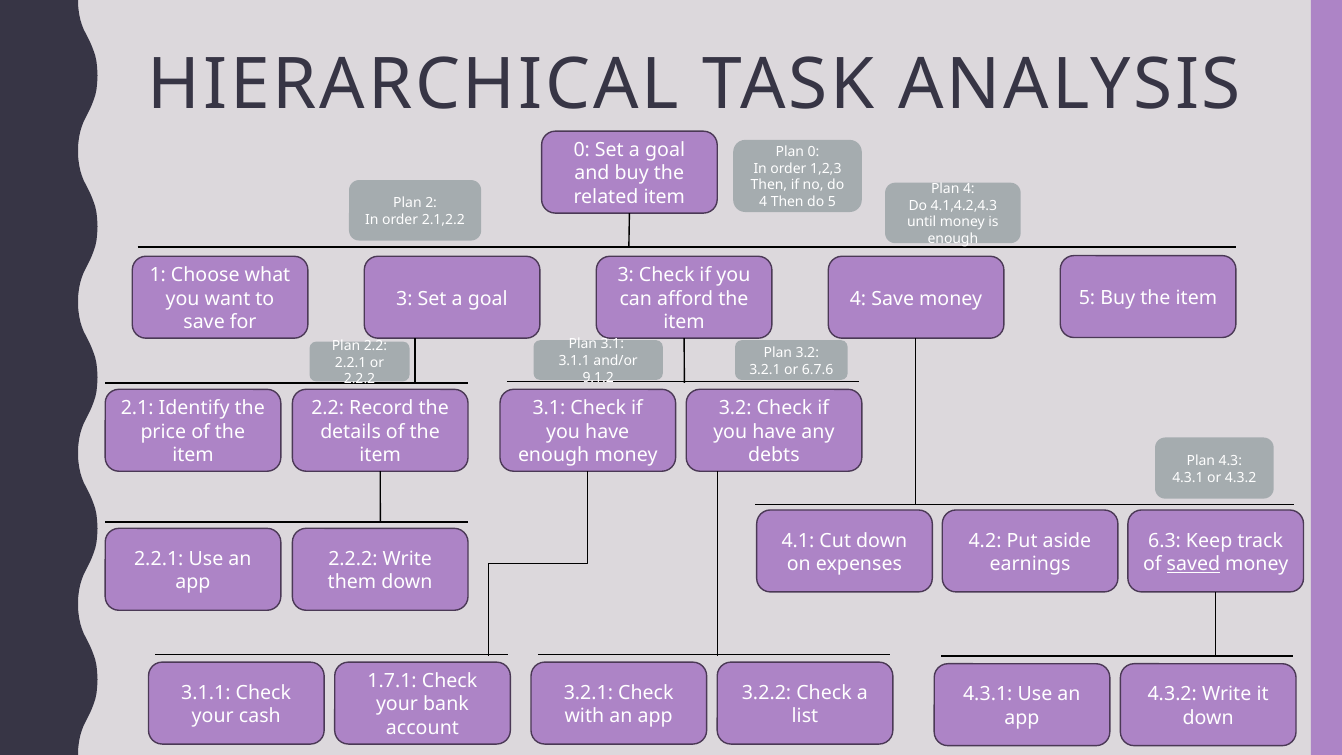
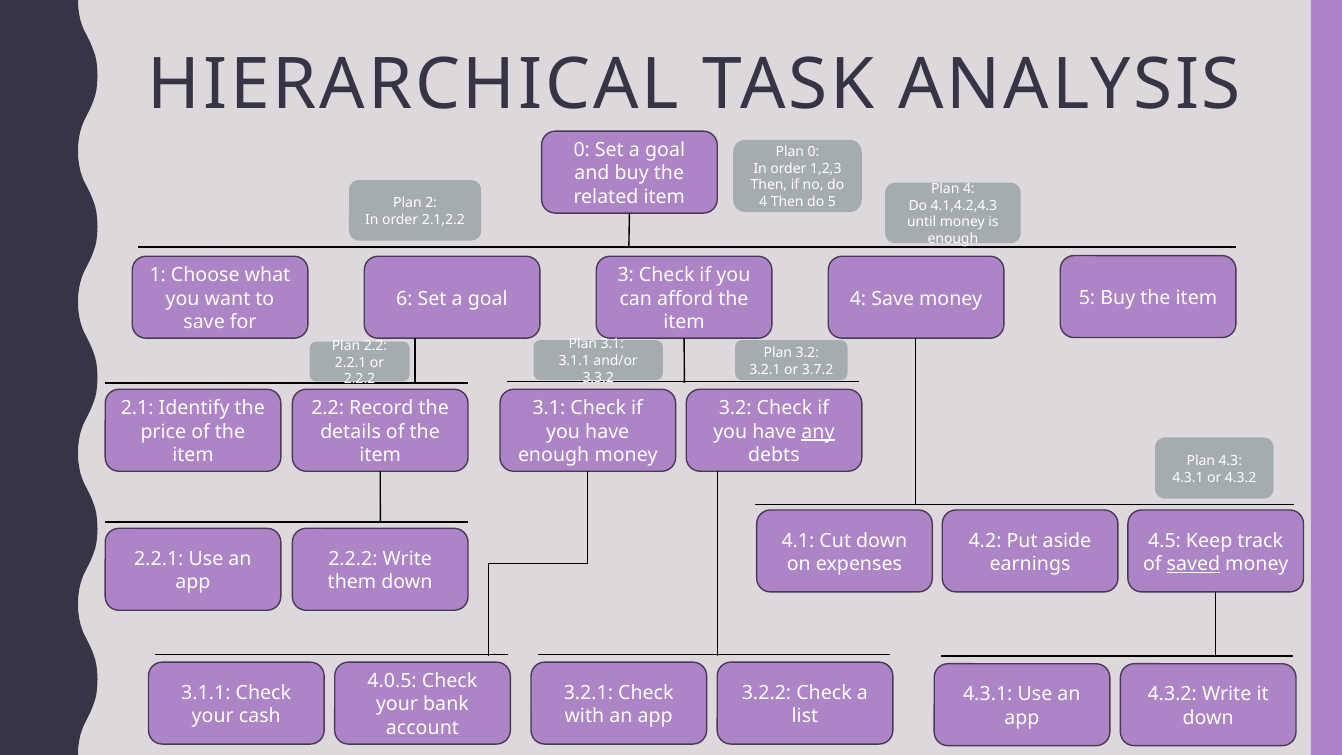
3: 3 -> 6 (404, 298)
6.7.6: 6.7.6 -> 3.7.2 (818, 369)
9.1.2: 9.1.2 -> 3.3.2 (598, 378)
any underline: none -> present (818, 432)
6.3: 6.3 -> 4.5 (1165, 540)
1.7.1: 1.7.1 -> 4.0.5 (392, 681)
